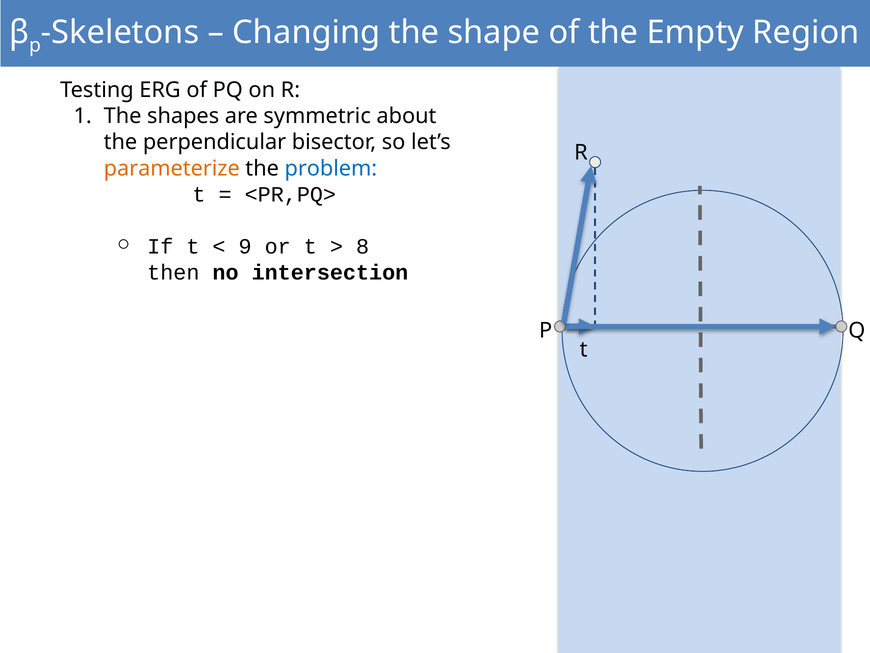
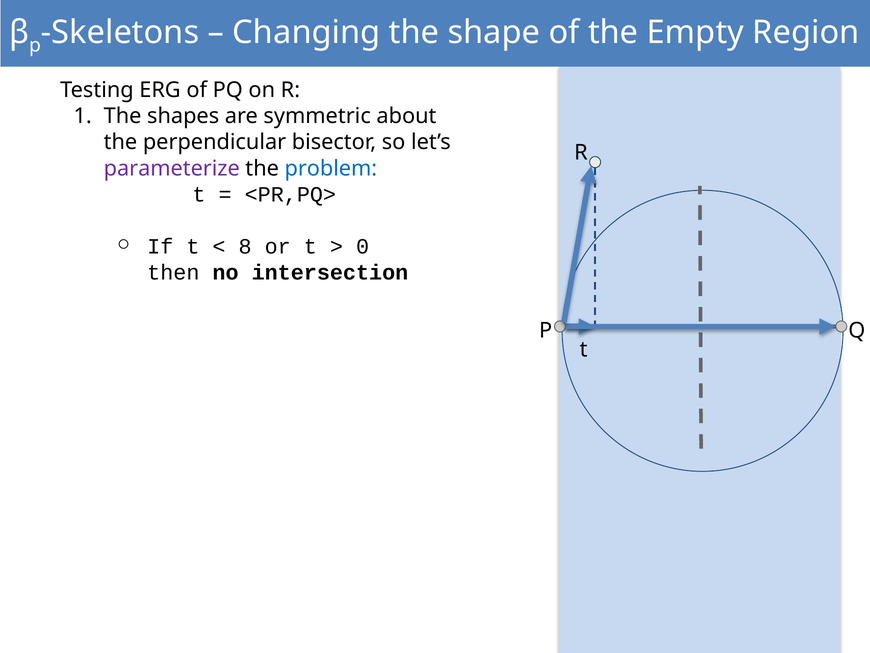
parameterize colour: orange -> purple (172, 168)
9: 9 -> 8 (245, 246)
8: 8 -> 0 (363, 246)
